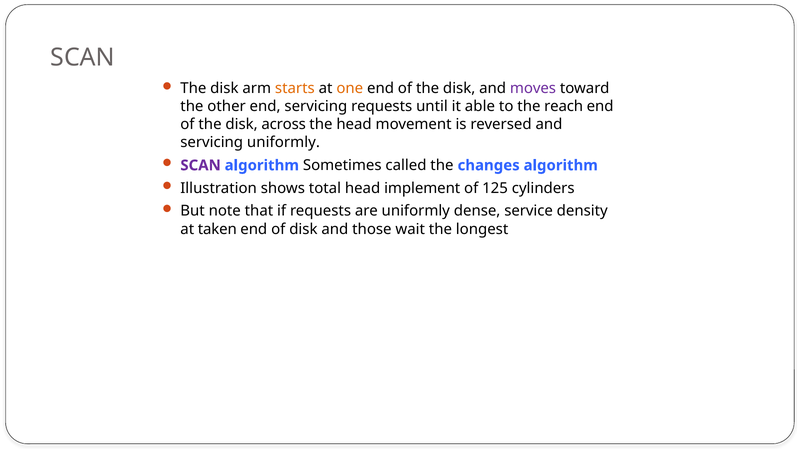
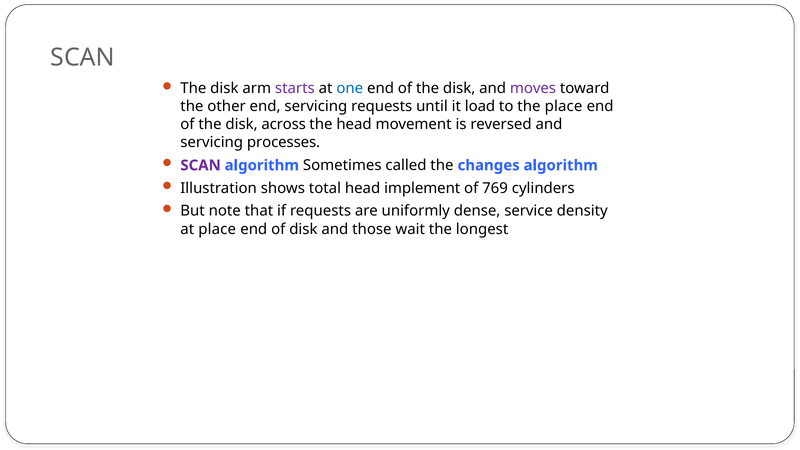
starts colour: orange -> purple (295, 89)
one colour: orange -> blue (350, 89)
able: able -> load (480, 107)
the reach: reach -> place (564, 107)
servicing uniformly: uniformly -> processes (284, 143)
125: 125 -> 769 (495, 188)
at taken: taken -> place (217, 229)
